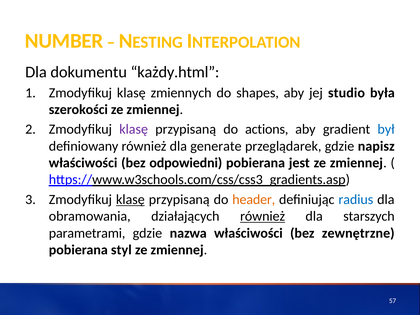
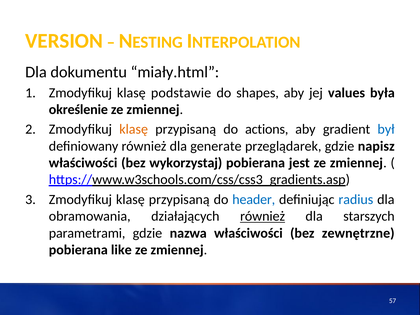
NUMBER: NUMBER -> VERSION (64, 41)
każdy.html: każdy.html -> miały.html (175, 72)
zmiennych: zmiennych -> podstawie (181, 93)
studio: studio -> values (347, 93)
szerokości: szerokości -> określenie (78, 110)
klasę colour: purple -> orange (134, 129)
odpowiedni: odpowiedni -> wykorzystaj (186, 163)
klasę underline: present -> none (130, 200)
header colour: orange -> blue (254, 200)
styl: styl -> like (121, 250)
